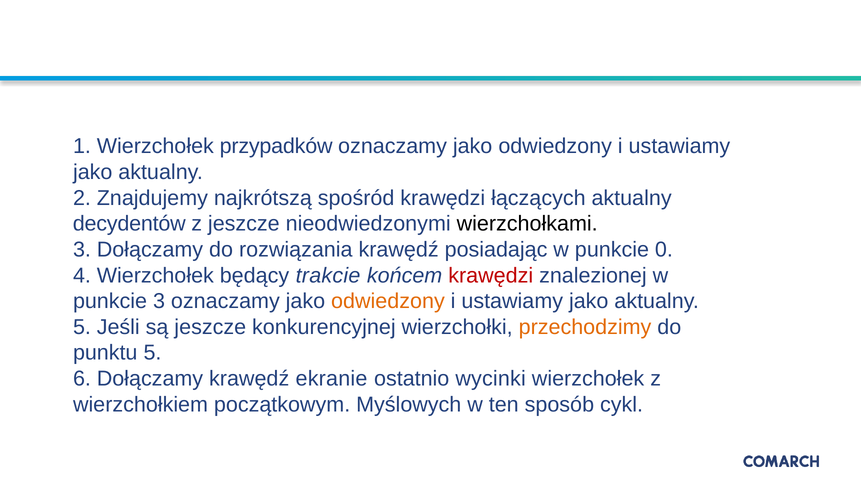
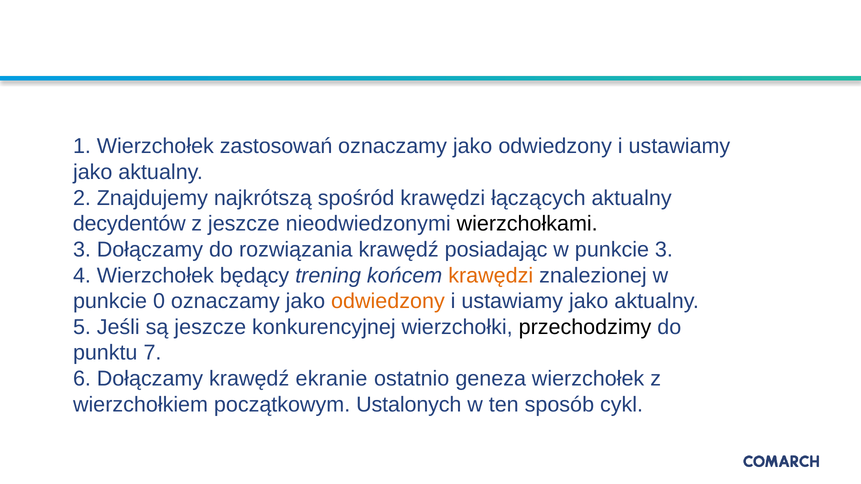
przypadków: przypadków -> zastosowań (276, 146)
punkcie 0: 0 -> 3 (664, 250)
trakcie: trakcie -> trening (328, 276)
krawędzi colour: red -> orange (491, 276)
punkcie 3: 3 -> 0 (159, 301)
przechodzimy colour: orange -> black (585, 327)
punktu 5: 5 -> 7 (152, 353)
wycinki: wycinki -> geneza (491, 379)
Myślowych: Myślowych -> Ustalonych (409, 405)
